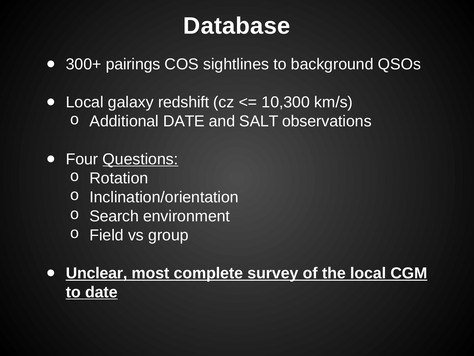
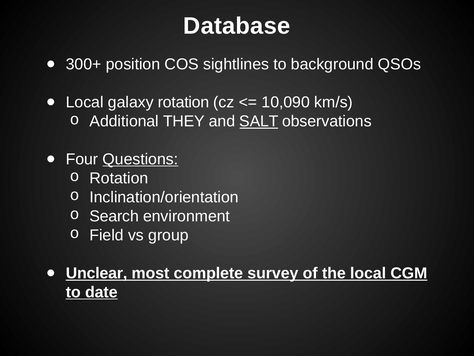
pairings: pairings -> position (133, 64)
galaxy redshift: redshift -> rotation (184, 102)
10,300: 10,300 -> 10,090 (286, 102)
Additional DATE: DATE -> THEY (184, 121)
SALT underline: none -> present (259, 121)
